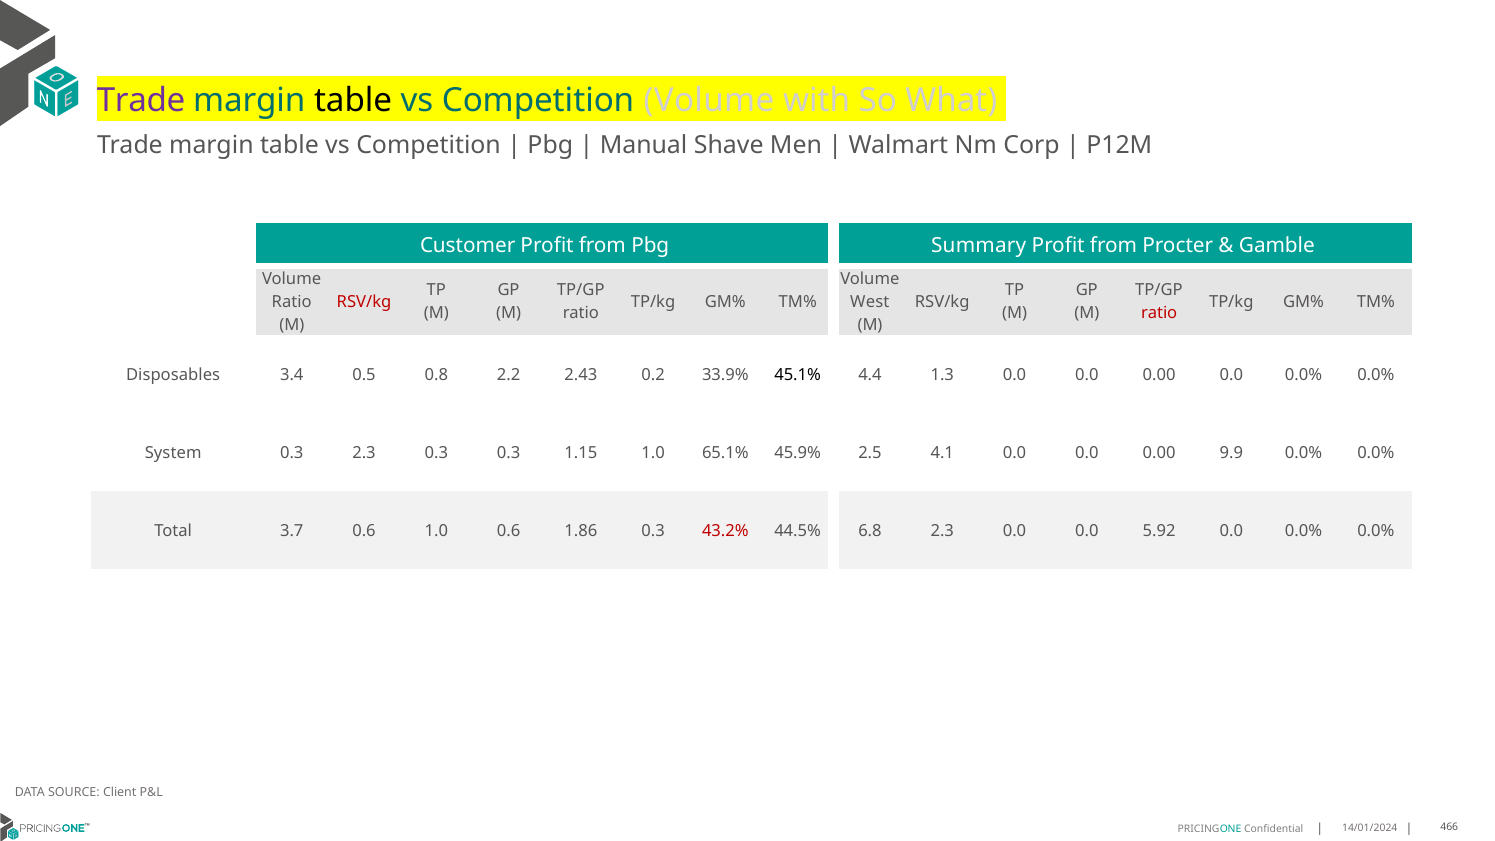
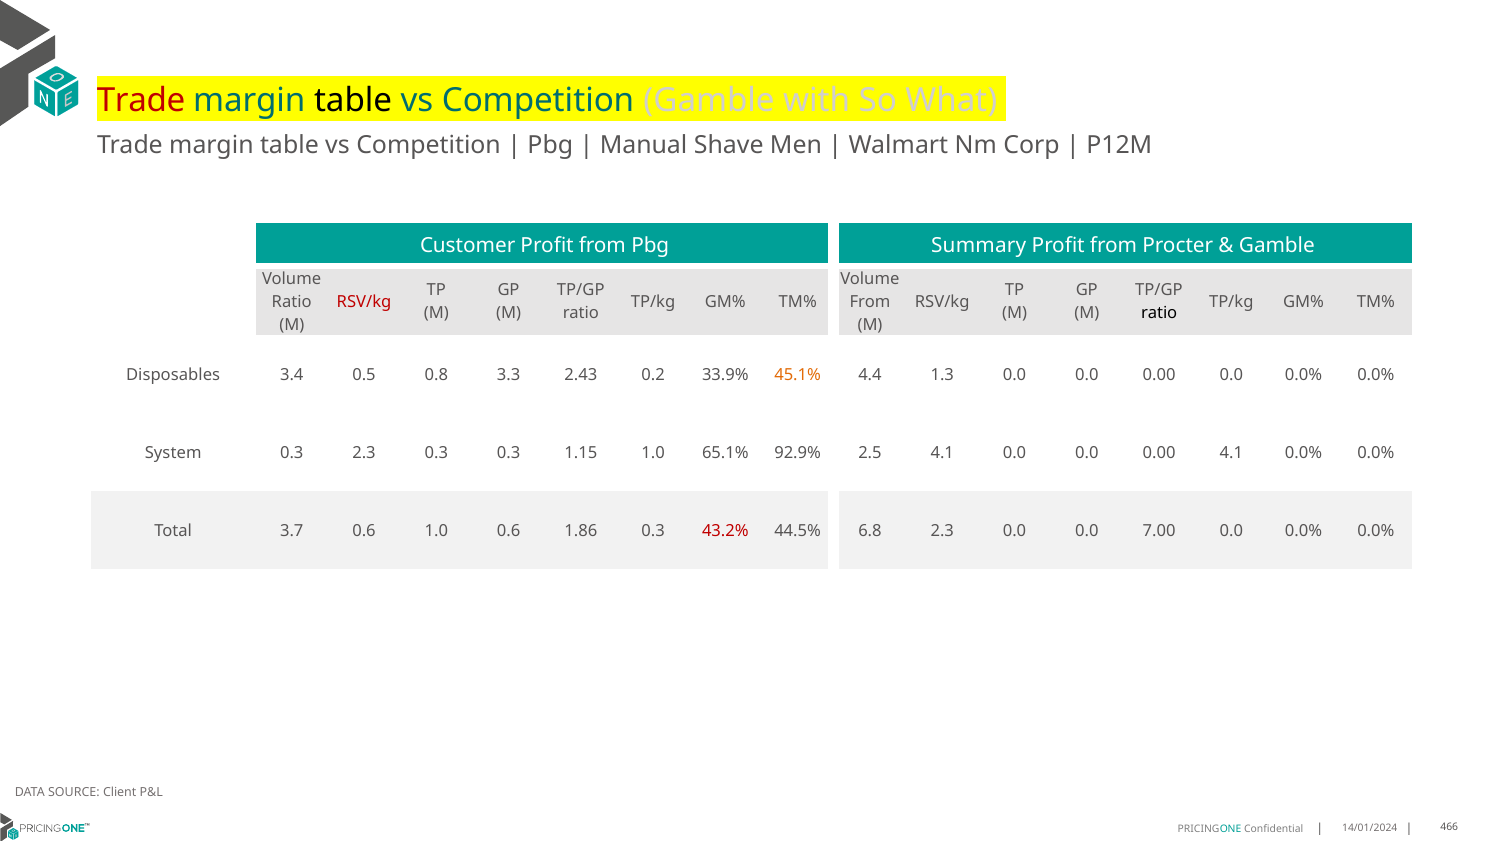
Trade colour: purple -> red (141, 100)
Competition Volume: Volume -> Gamble (709, 100)
West: West -> From (870, 302)
ratio colour: red -> black (1159, 313)
2.2: 2.2 -> 3.3 (509, 375)
45.1% colour: black -> orange (798, 375)
45.9%: 45.9% -> 92.9% (798, 453)
0.00 9.9: 9.9 -> 4.1 (1231, 453)
5.92: 5.92 -> 7.00 (1159, 531)
